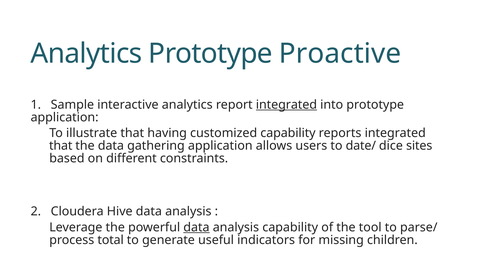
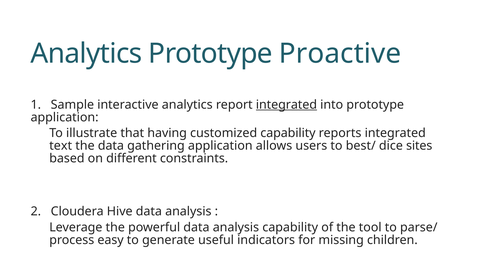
that: that -> text (61, 146)
date/: date/ -> best/ (361, 146)
data underline: present -> none (196, 227)
total: total -> easy (111, 240)
